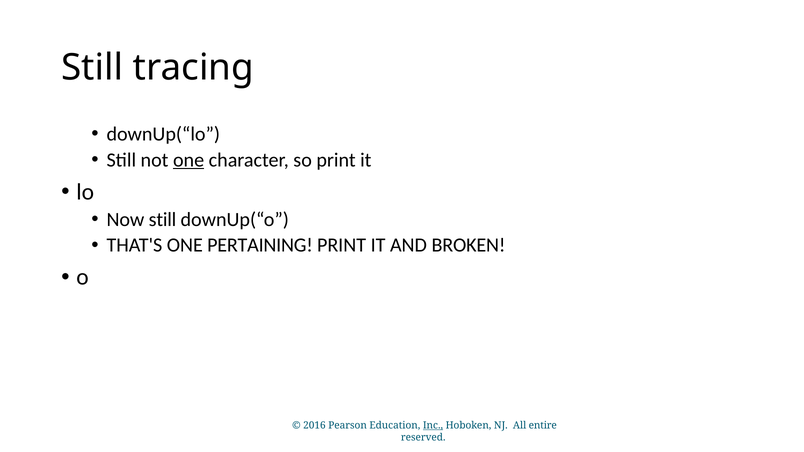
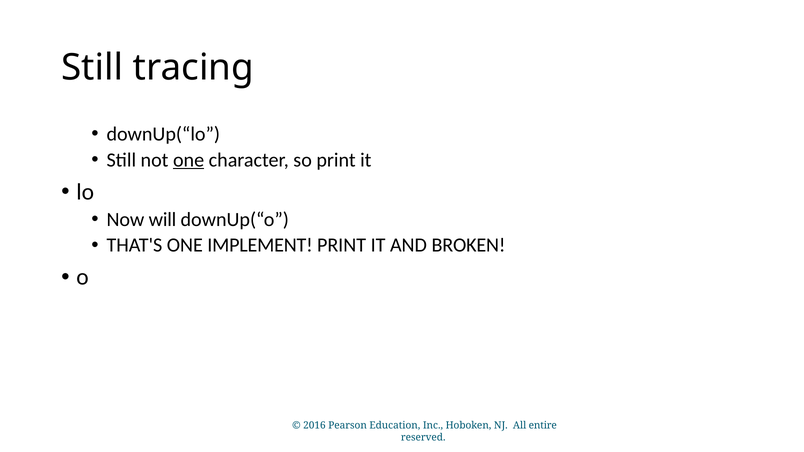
Now still: still -> will (163, 220)
PERTAINING: PERTAINING -> IMPLEMENT (260, 245)
Inc underline: present -> none (433, 426)
